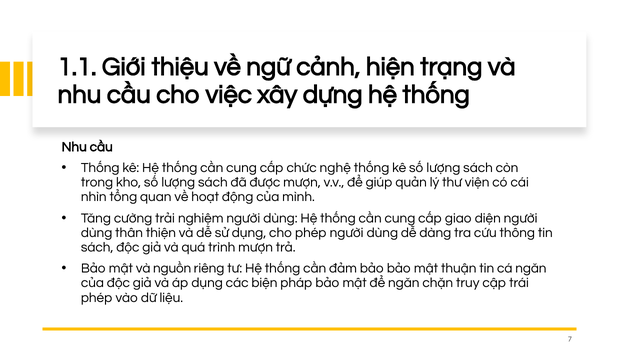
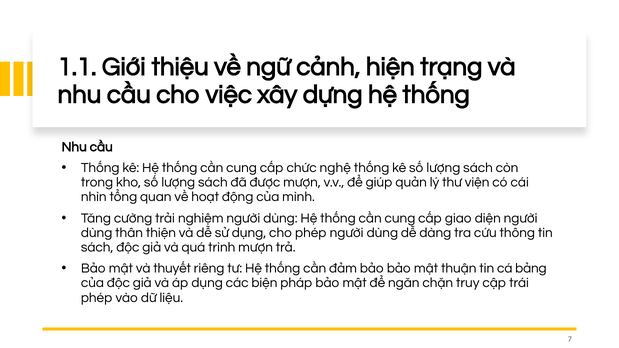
nguồn: nguồn -> thuyết (172, 269)
cá ngăn: ngăn -> bảng (531, 269)
